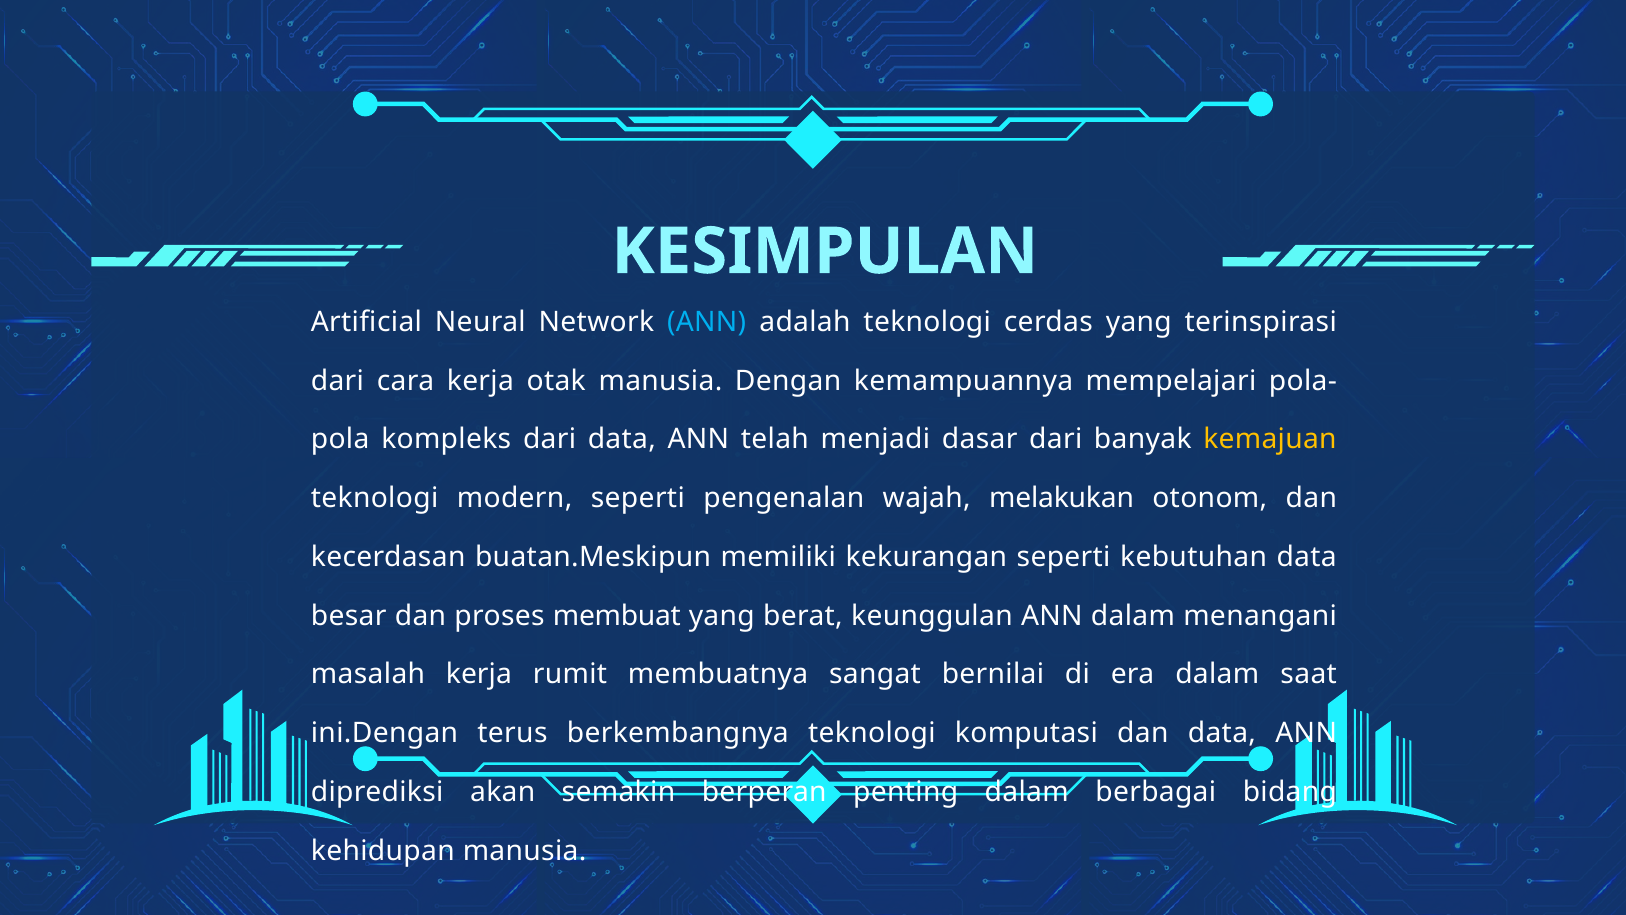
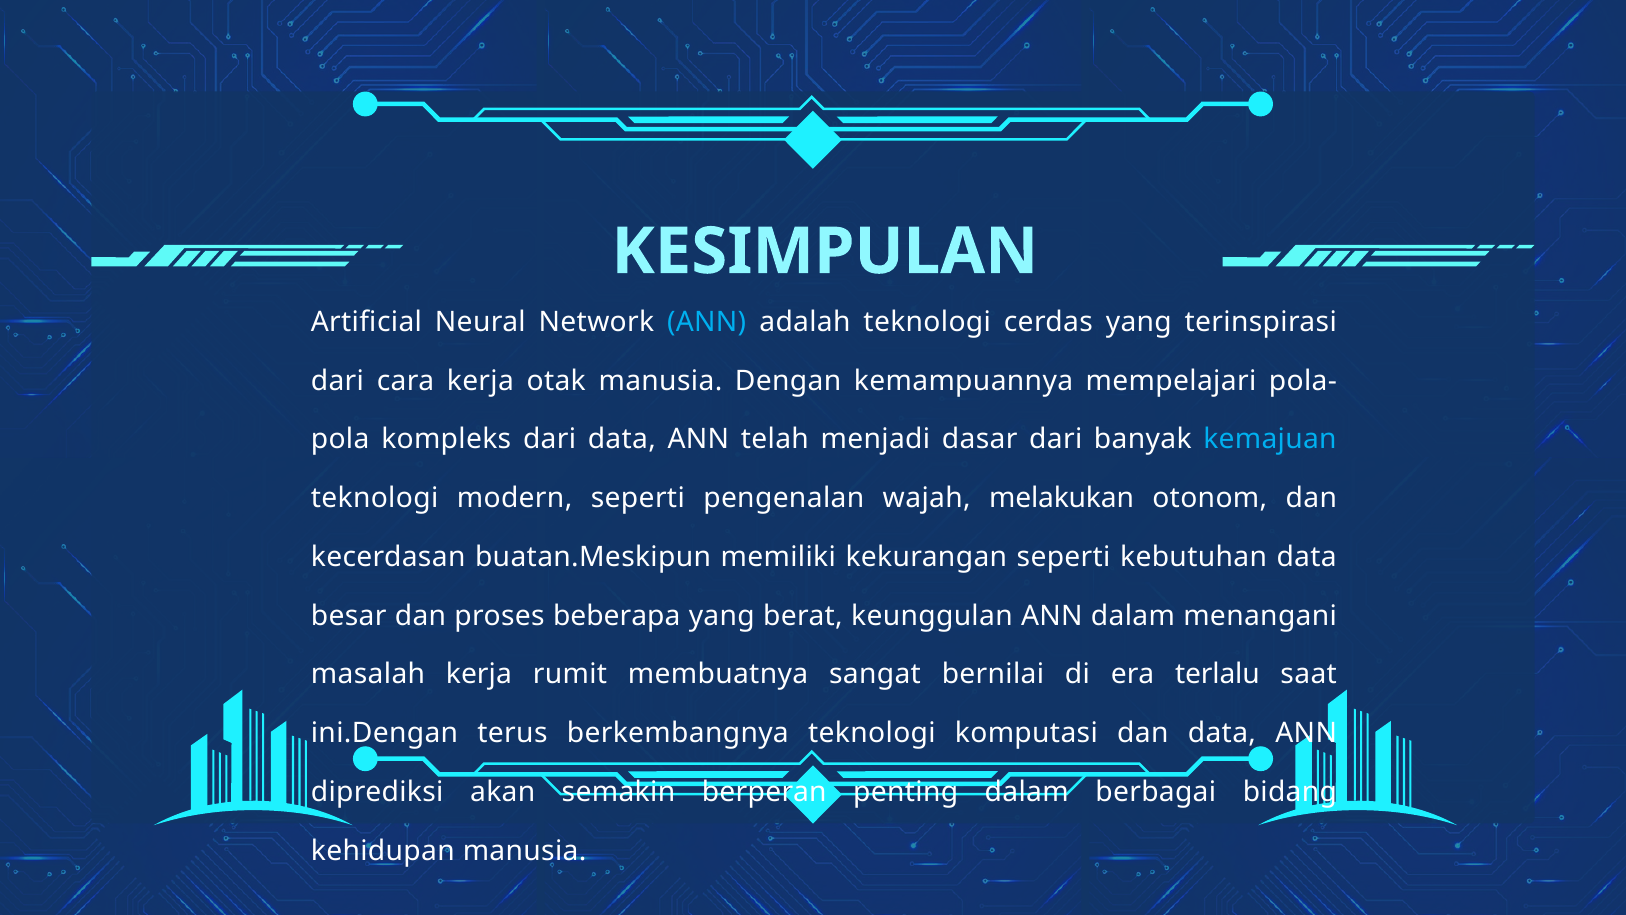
kemajuan colour: yellow -> light blue (1270, 439)
membuat: membuat -> beberapa (617, 616)
era dalam: dalam -> terlalu (1217, 674)
